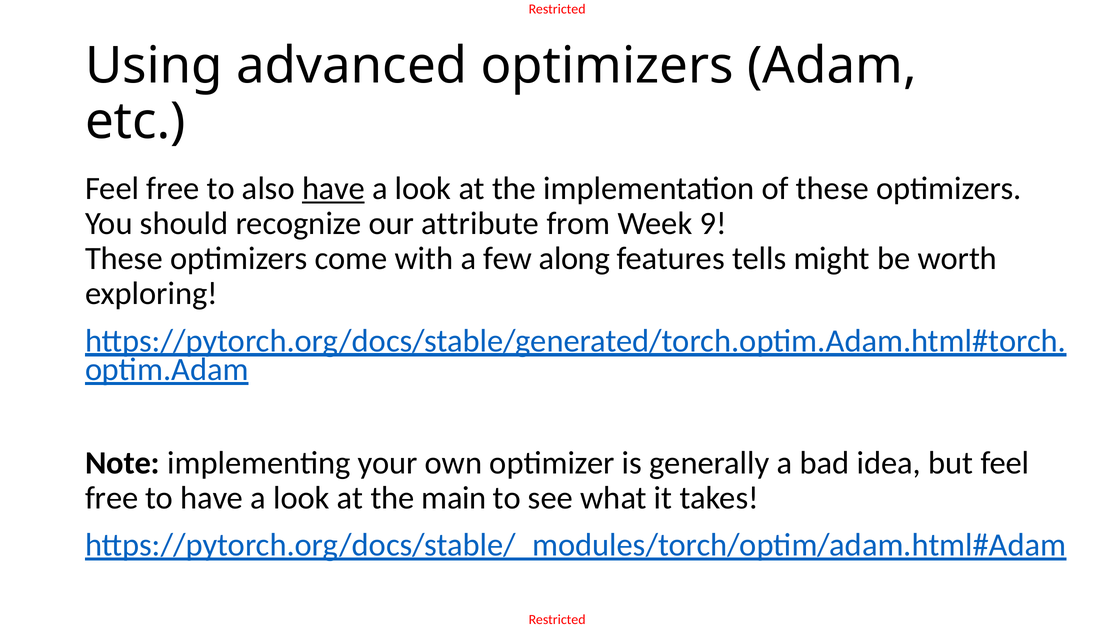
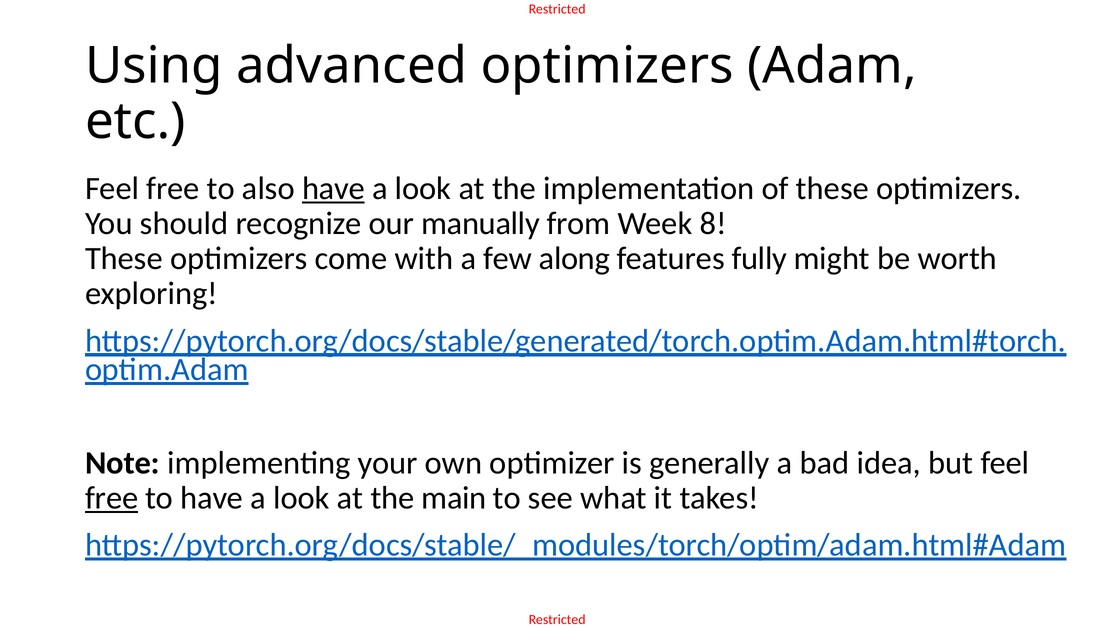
attribute: attribute -> manually (480, 224)
9: 9 -> 8 (713, 224)
tells: tells -> fully (759, 259)
free underline: none -> present (112, 498)
